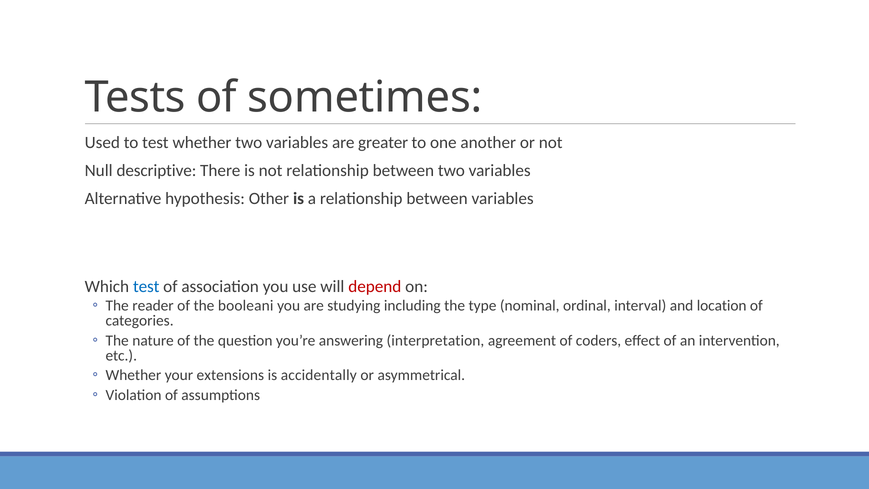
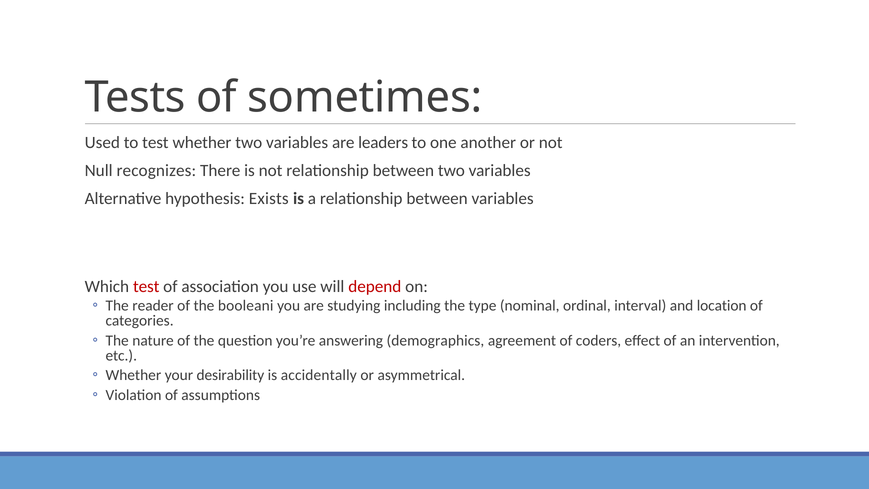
greater: greater -> leaders (383, 143)
descriptive: descriptive -> recognizes (156, 171)
Other: Other -> Exists (269, 199)
test colour: blue -> red (146, 287)
interpretation: interpretation -> demographics (435, 340)
extensions: extensions -> desirability (230, 375)
